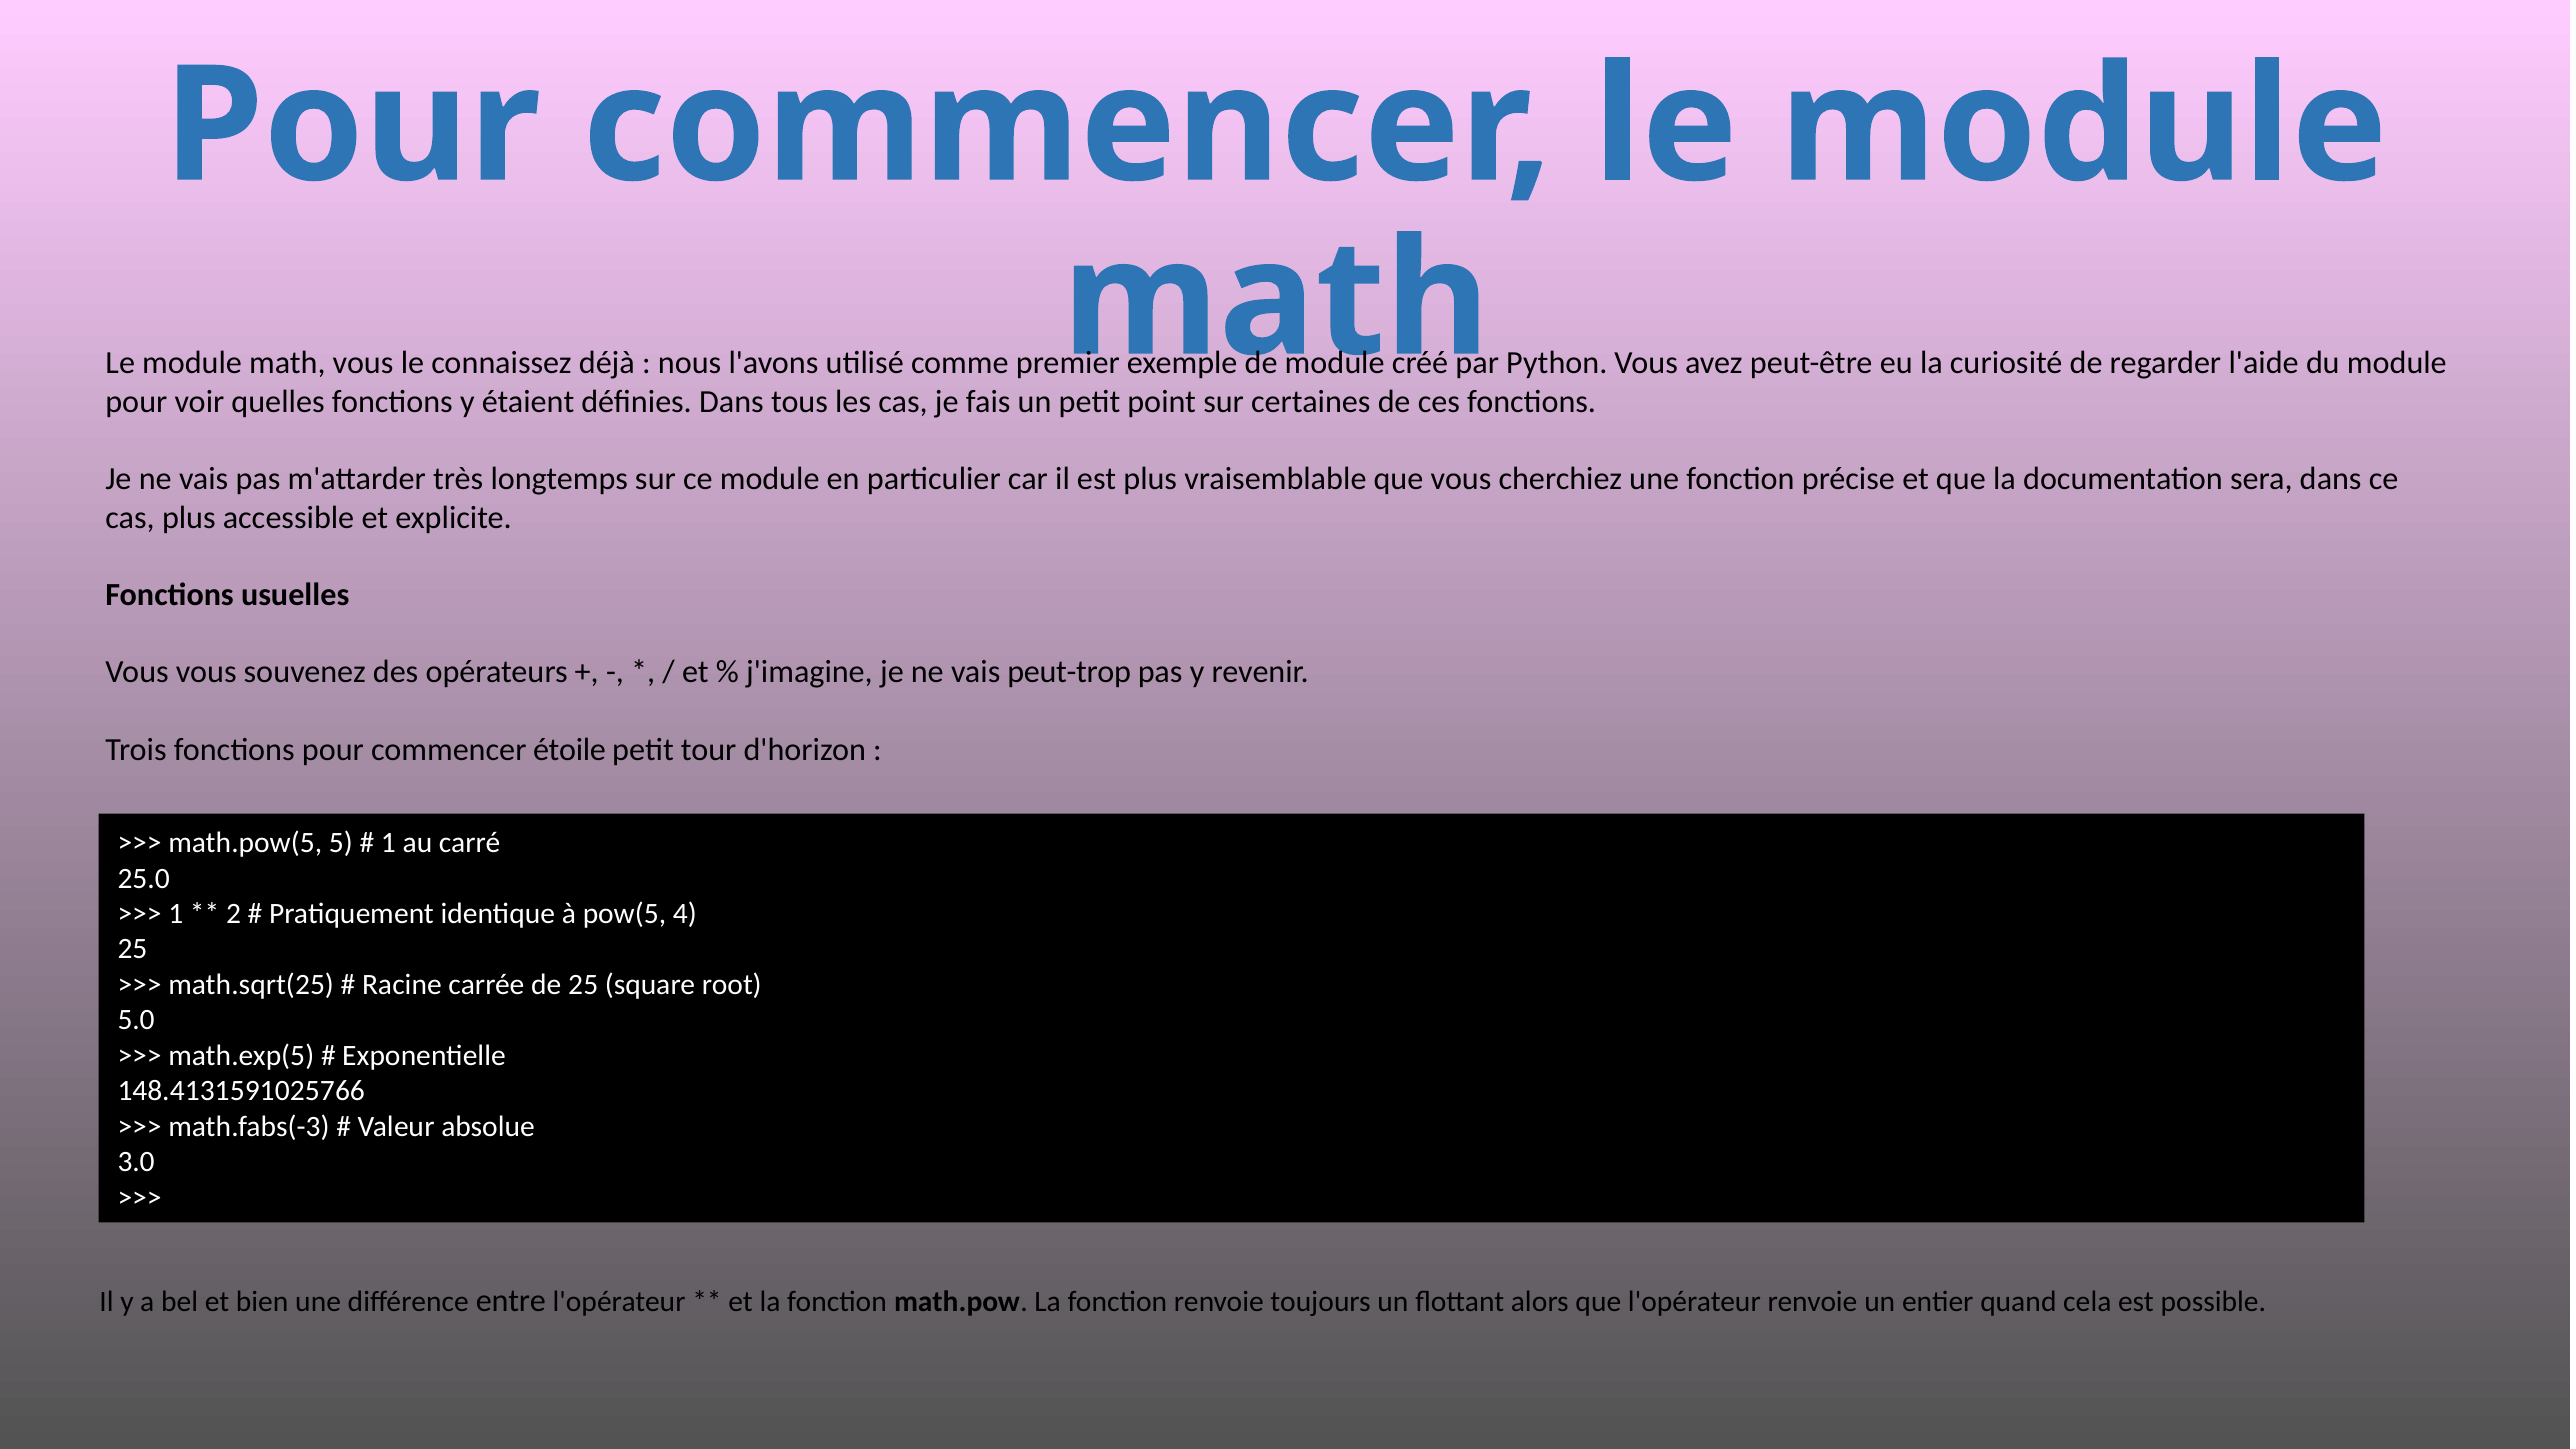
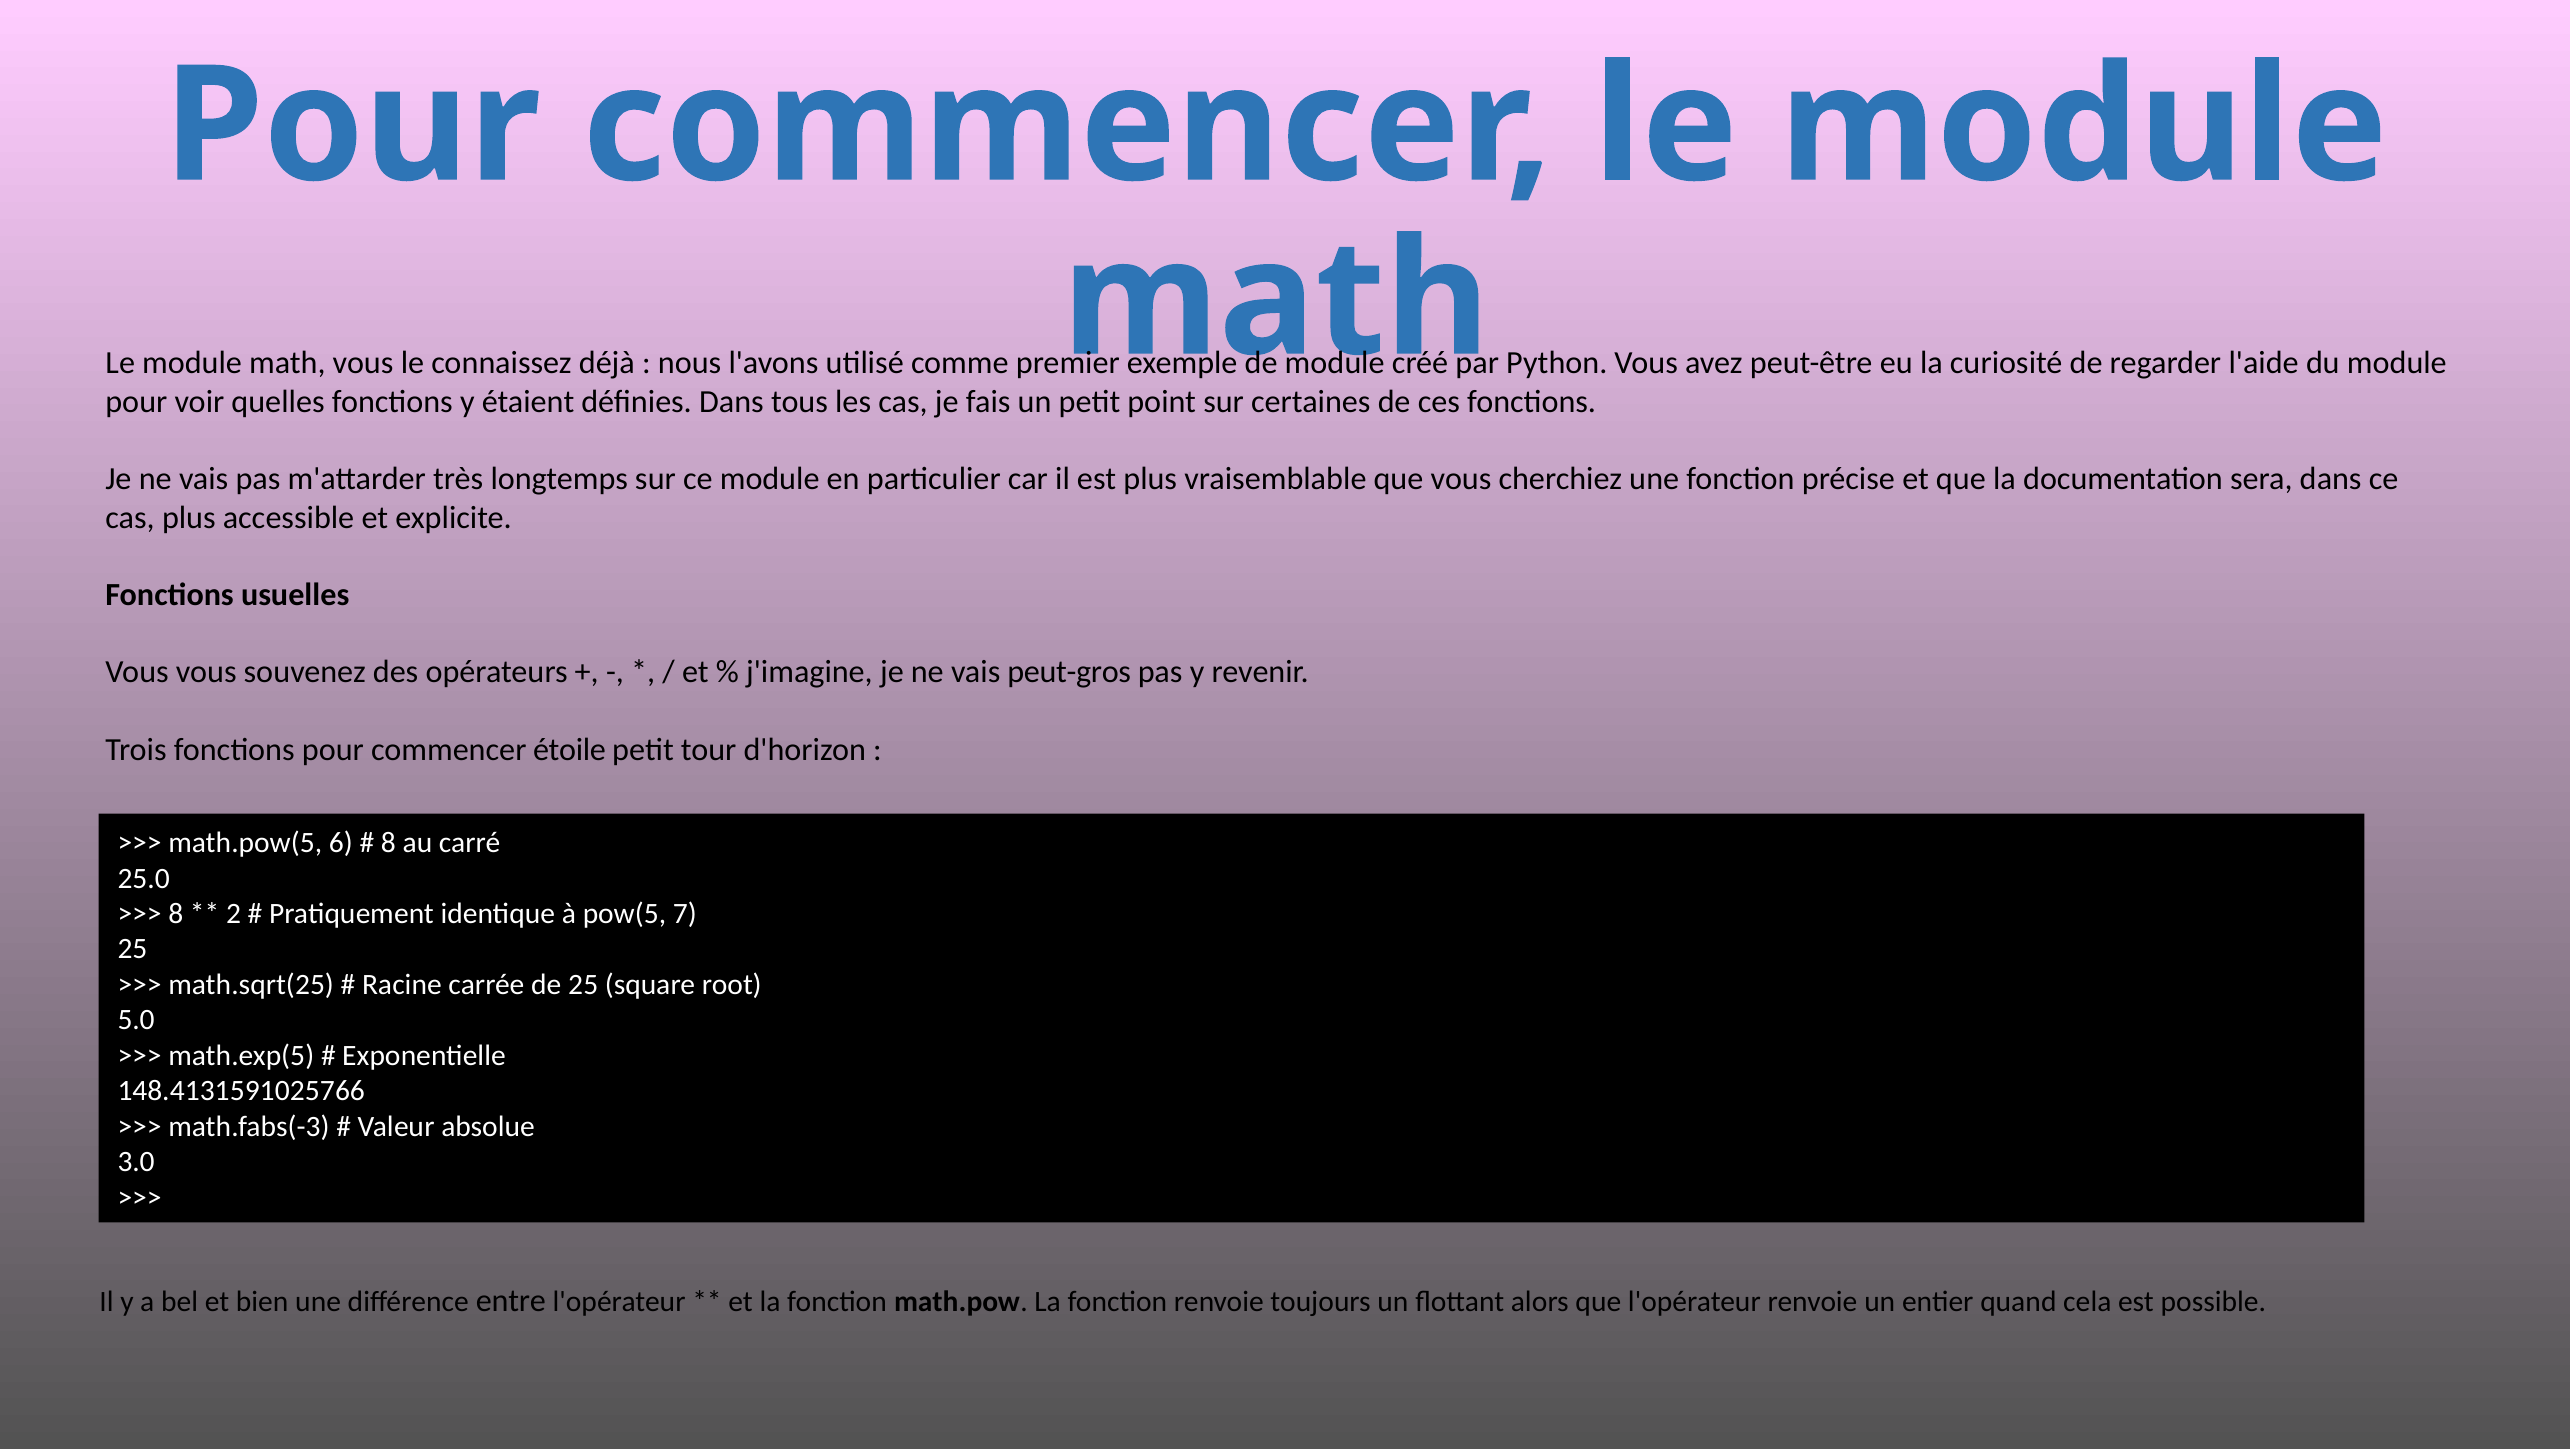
peut-trop: peut-trop -> peut-gros (1069, 672)
5: 5 -> 6 (341, 843)
1: 1 -> 8 (388, 843)
1: 1 -> 8 (176, 914)
4: 4 -> 7 (685, 914)
